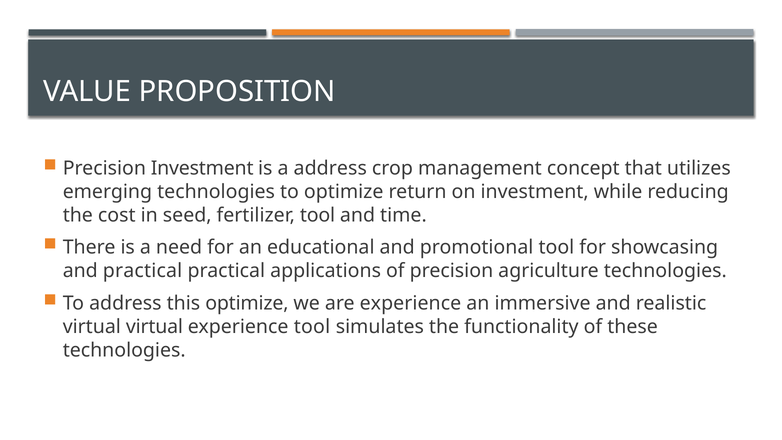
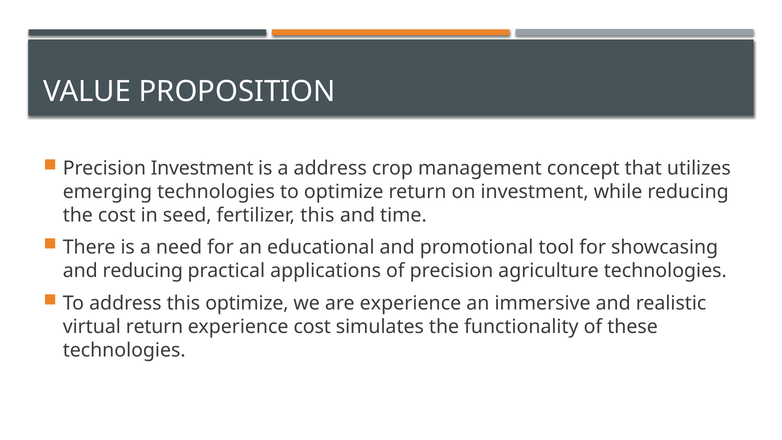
fertilizer tool: tool -> this (317, 215)
and practical: practical -> reducing (143, 271)
virtual virtual: virtual -> return (154, 327)
experience tool: tool -> cost (312, 327)
